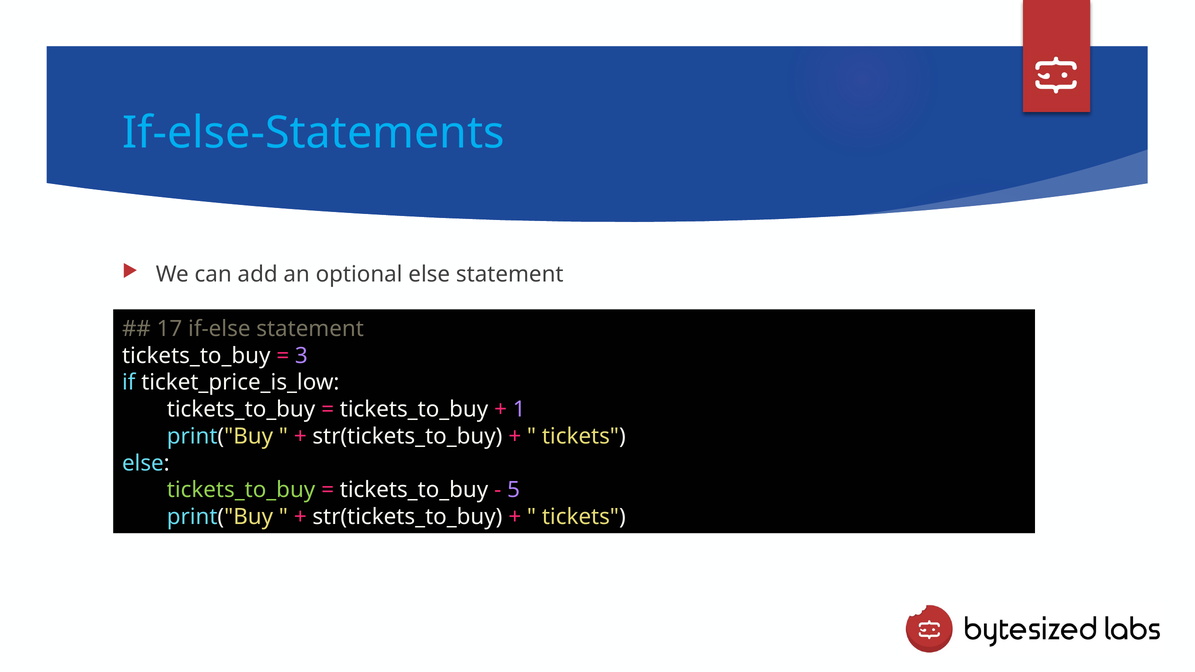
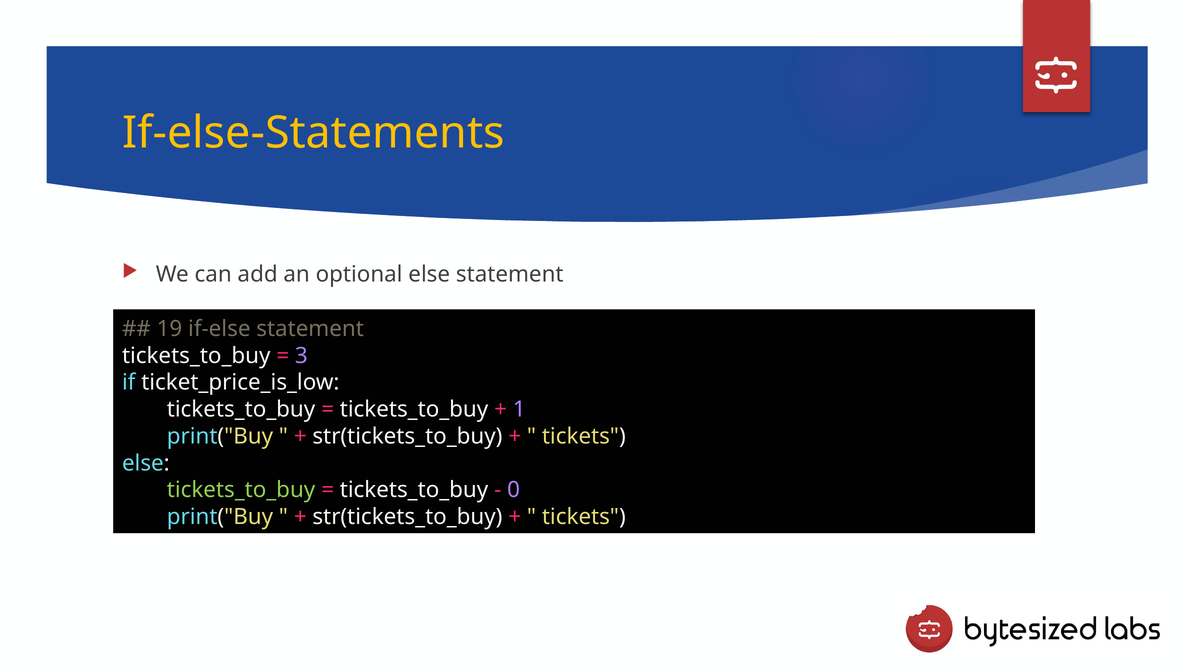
If-else-Statements colour: light blue -> yellow (313, 133)
17: 17 -> 19 (169, 329)
5: 5 -> 0 (514, 490)
